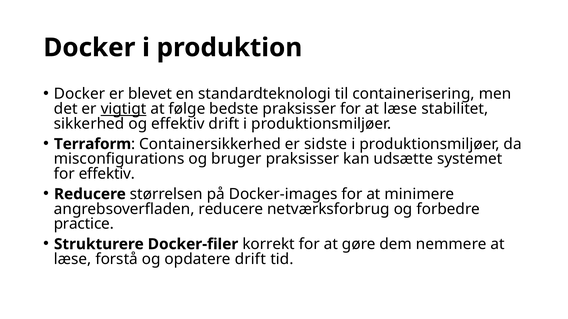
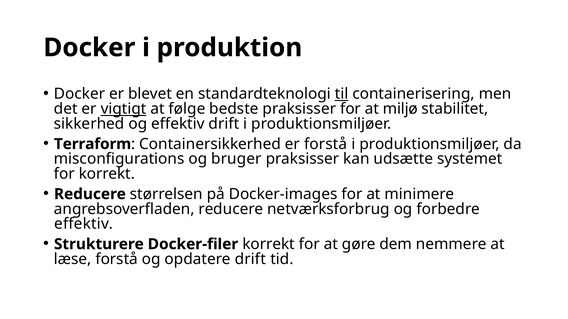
til underline: none -> present (342, 94)
for at læse: læse -> miljø (400, 109)
er sidste: sidste -> forstå (326, 144)
for effektiv: effektiv -> korrekt (107, 174)
practice: practice -> effektiv (84, 224)
